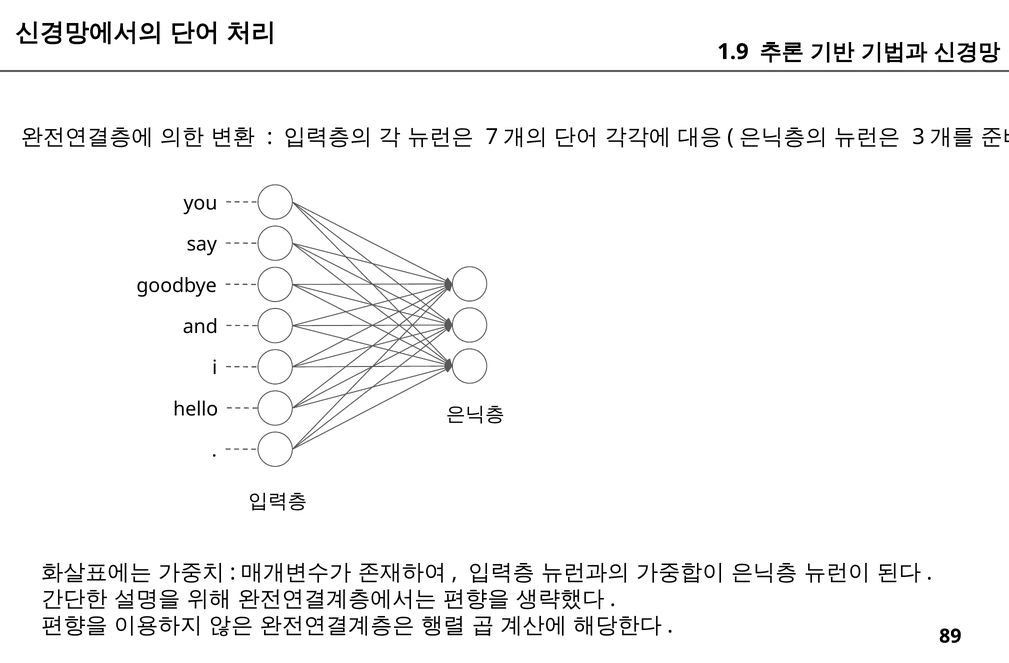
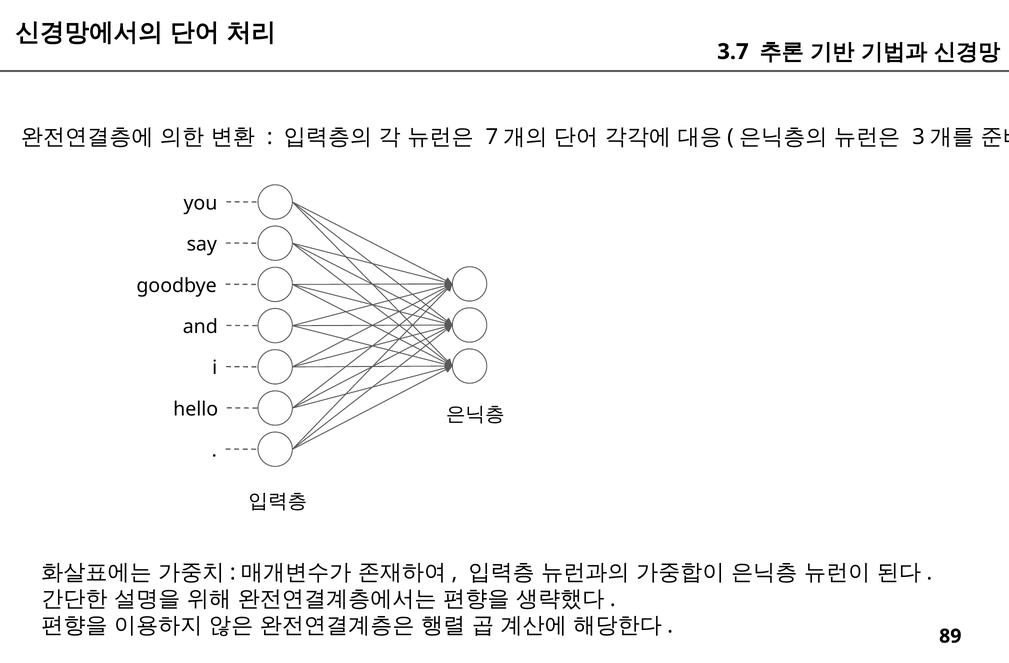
1.9: 1.9 -> 3.7 (733, 52)
